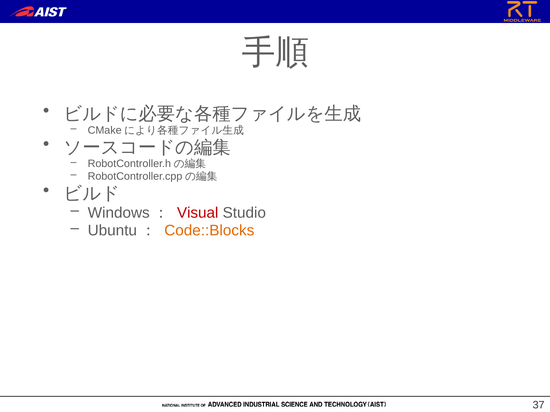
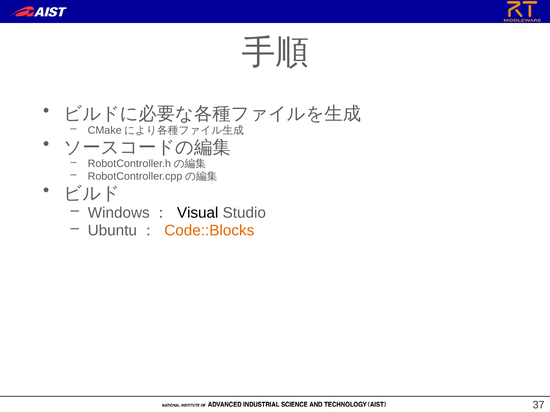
Visual colour: red -> black (198, 213)
